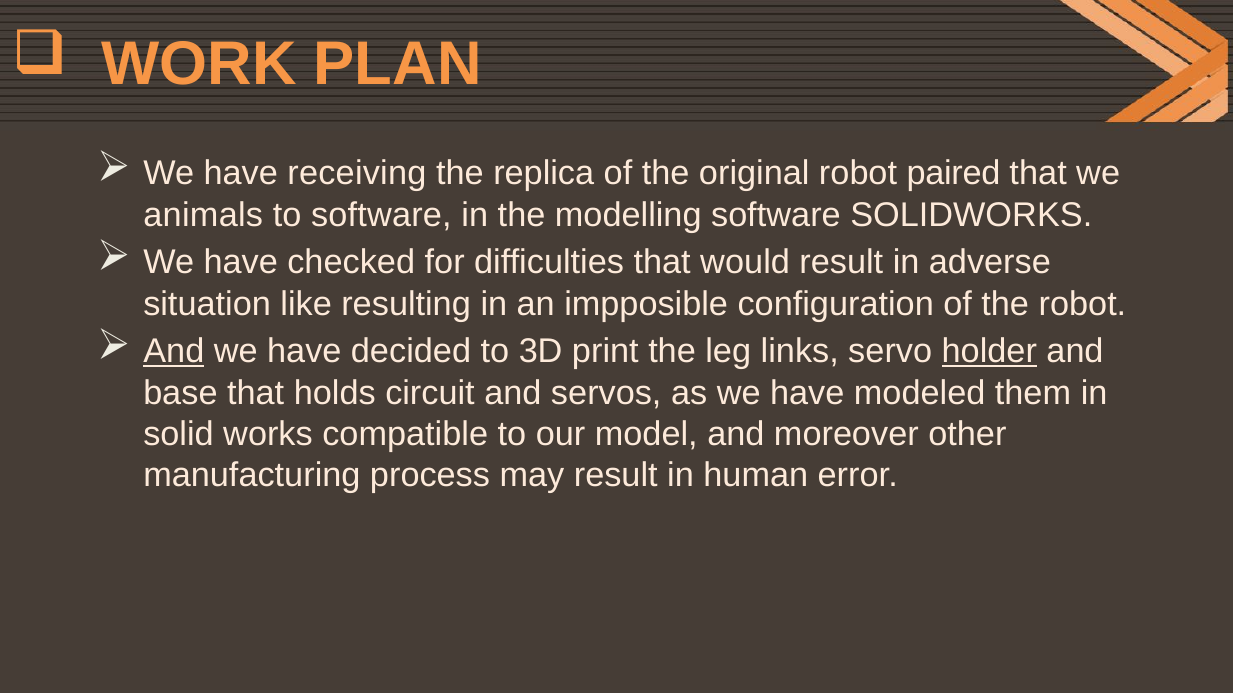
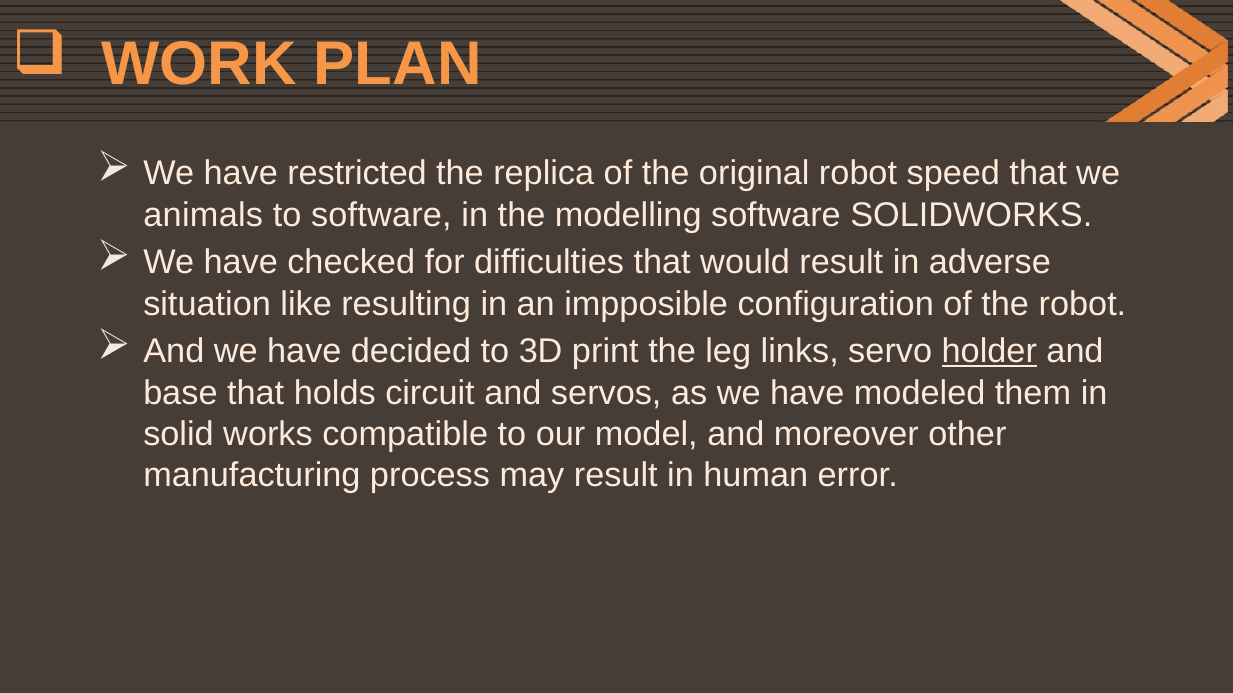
receiving: receiving -> restricted (357, 174)
paired: paired -> speed (953, 174)
And underline: present -> none (174, 352)
